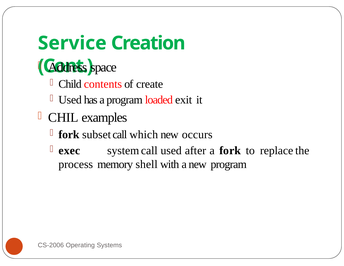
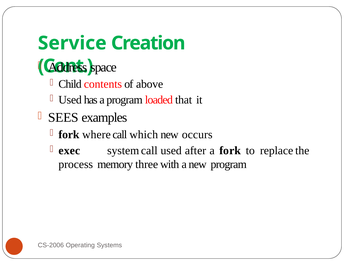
create: create -> above (150, 84)
exit: exit -> that (184, 100)
CHIL: CHIL -> SEES (63, 117)
subset: subset -> where (96, 134)
shell: shell -> three (147, 164)
